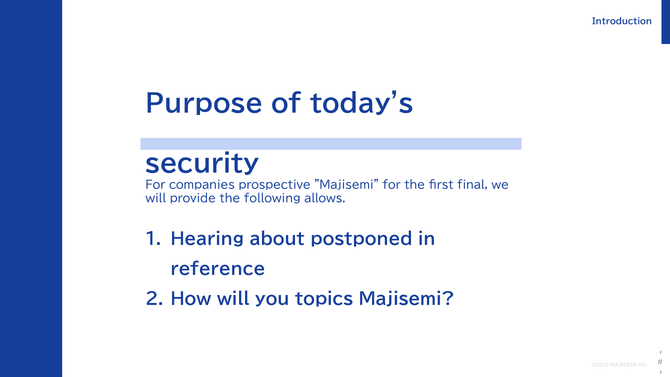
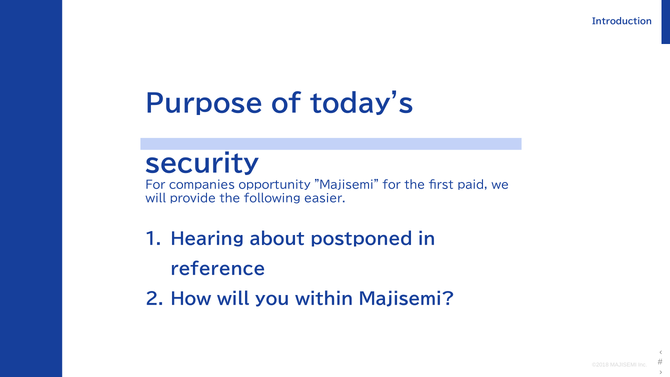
prospective: prospective -> opportunity (275, 185)
final: final -> paid (473, 185)
allows: allows -> easier (325, 198)
topics: topics -> within (324, 299)
